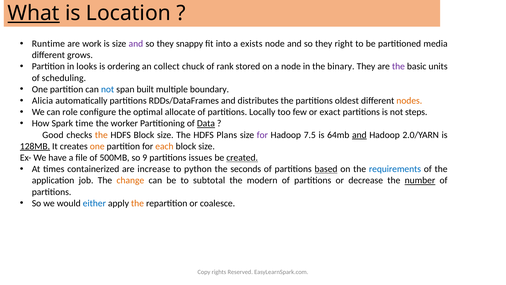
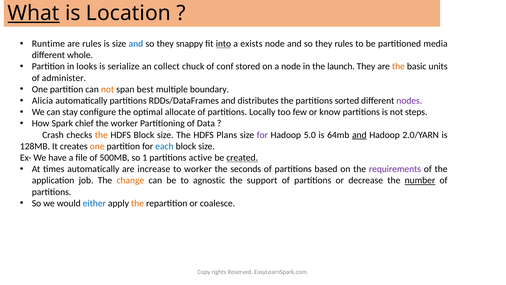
are work: work -> rules (92, 44)
and colour: purple -> blue (136, 44)
into underline: none -> present (223, 44)
they right: right -> rules (344, 44)
grows: grows -> whole (80, 55)
ordering: ordering -> serialize (124, 66)
rank: rank -> conf (225, 66)
binary: binary -> launch (341, 66)
the colour: purple -> orange (398, 66)
scheduling: scheduling -> administer (64, 78)
not colour: blue -> orange (108, 89)
built: built -> best (145, 89)
oldest: oldest -> sorted (347, 101)
nodes colour: orange -> purple (409, 101)
role: role -> stay (70, 112)
exact: exact -> know (330, 112)
time: time -> chief (84, 123)
Data underline: present -> none (206, 123)
Good: Good -> Crash (53, 135)
7.5: 7.5 -> 5.0 (310, 135)
128MB underline: present -> none (35, 146)
each colour: orange -> blue (164, 146)
9: 9 -> 1 (145, 158)
issues: issues -> active (200, 158)
times containerized: containerized -> automatically (93, 169)
to python: python -> worker (198, 169)
based underline: present -> none (326, 169)
requirements colour: blue -> purple (395, 169)
subtotal: subtotal -> agnostic (209, 180)
modern: modern -> support (262, 180)
